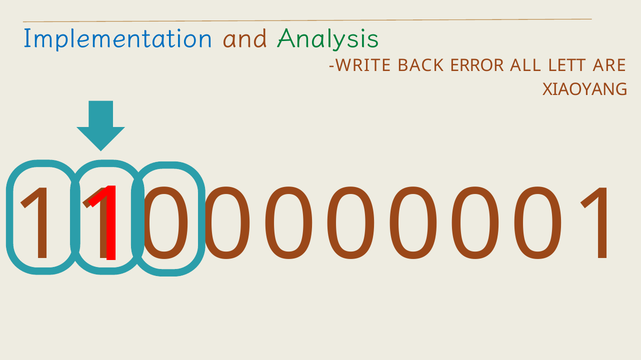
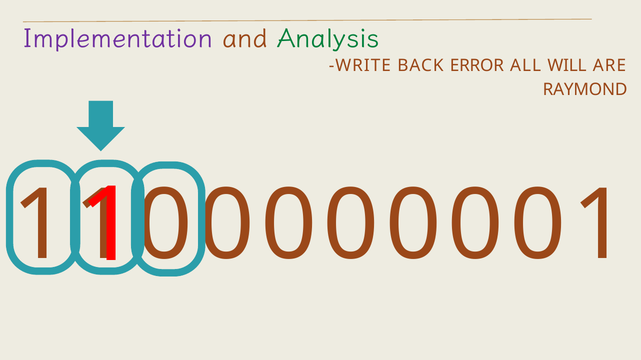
Implementation colour: blue -> purple (118, 39)
LETT: LETT -> WILL (567, 66)
XIAOYANG: XIAOYANG -> RAYMOND (585, 90)
